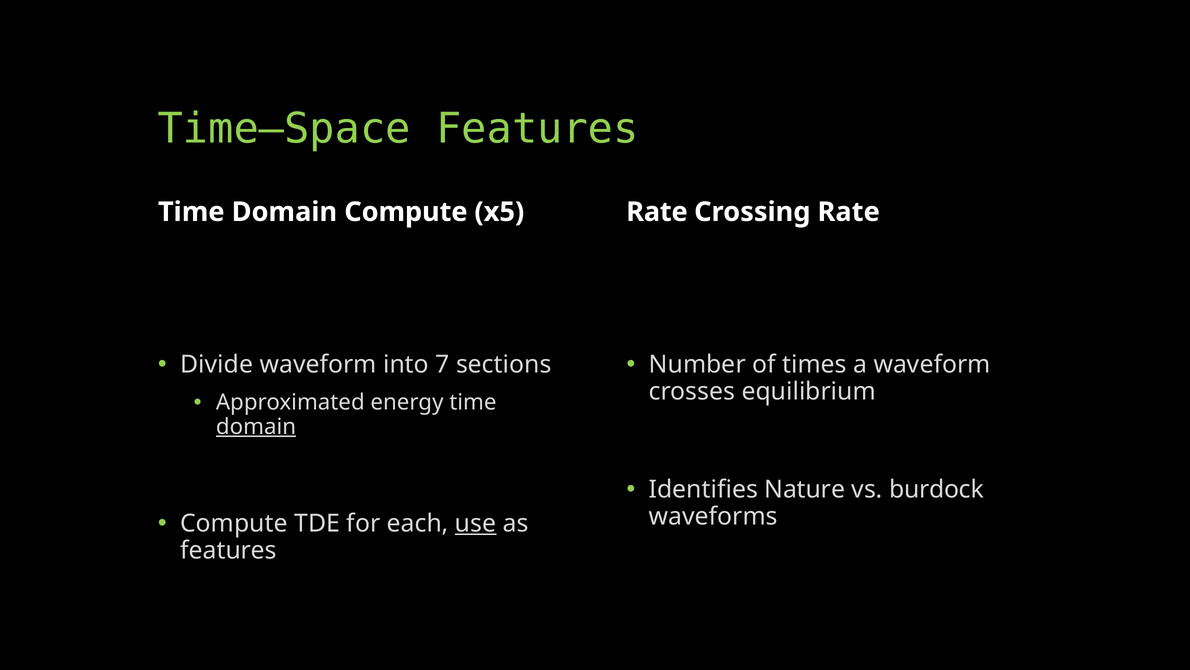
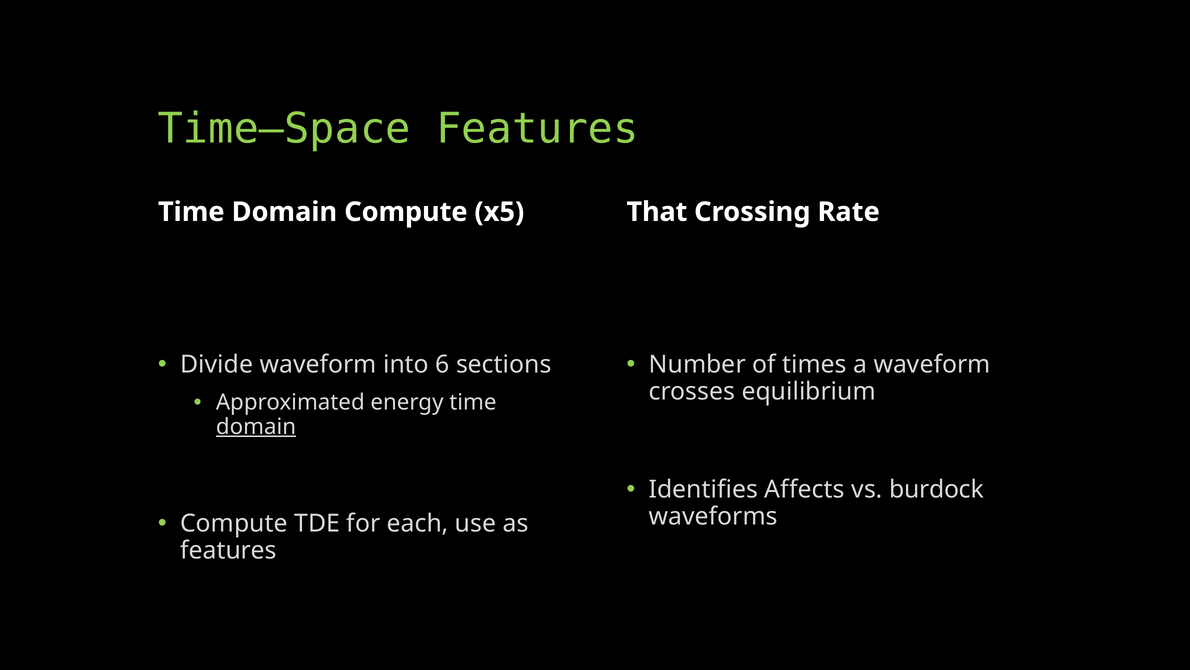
Rate: Rate -> That (657, 212)
7: 7 -> 6 (442, 364)
Nature: Nature -> Affects (805, 489)
use underline: present -> none (476, 523)
